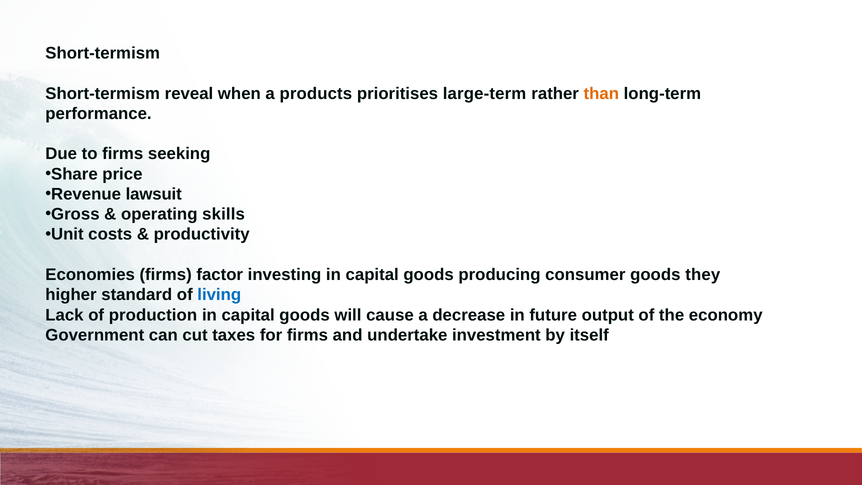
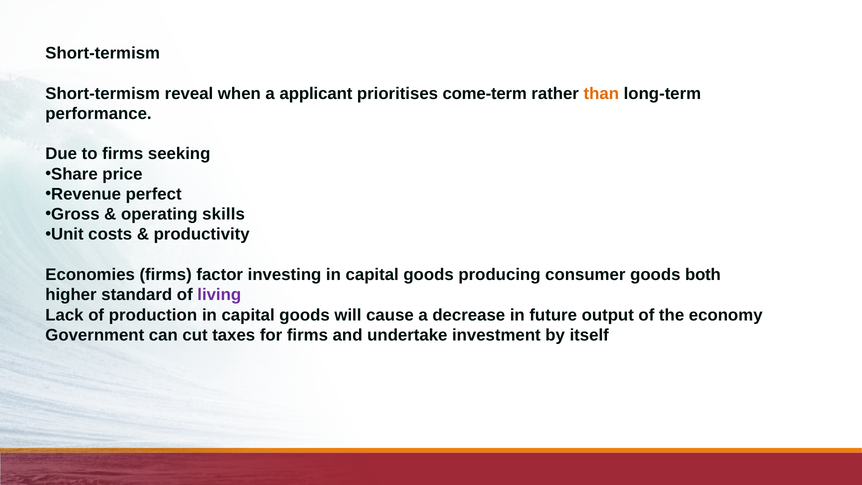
products: products -> applicant (316, 94)
large-term: large-term -> come-term (485, 94)
lawsuit: lawsuit -> perfect (154, 194)
they: they -> both (703, 275)
living colour: blue -> purple (219, 295)
